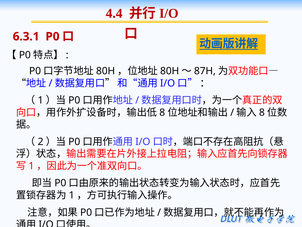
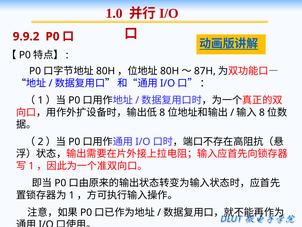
4.4: 4.4 -> 1.0 (114, 13)
6.3.1: 6.3.1 -> 9.9.2 (26, 36)
